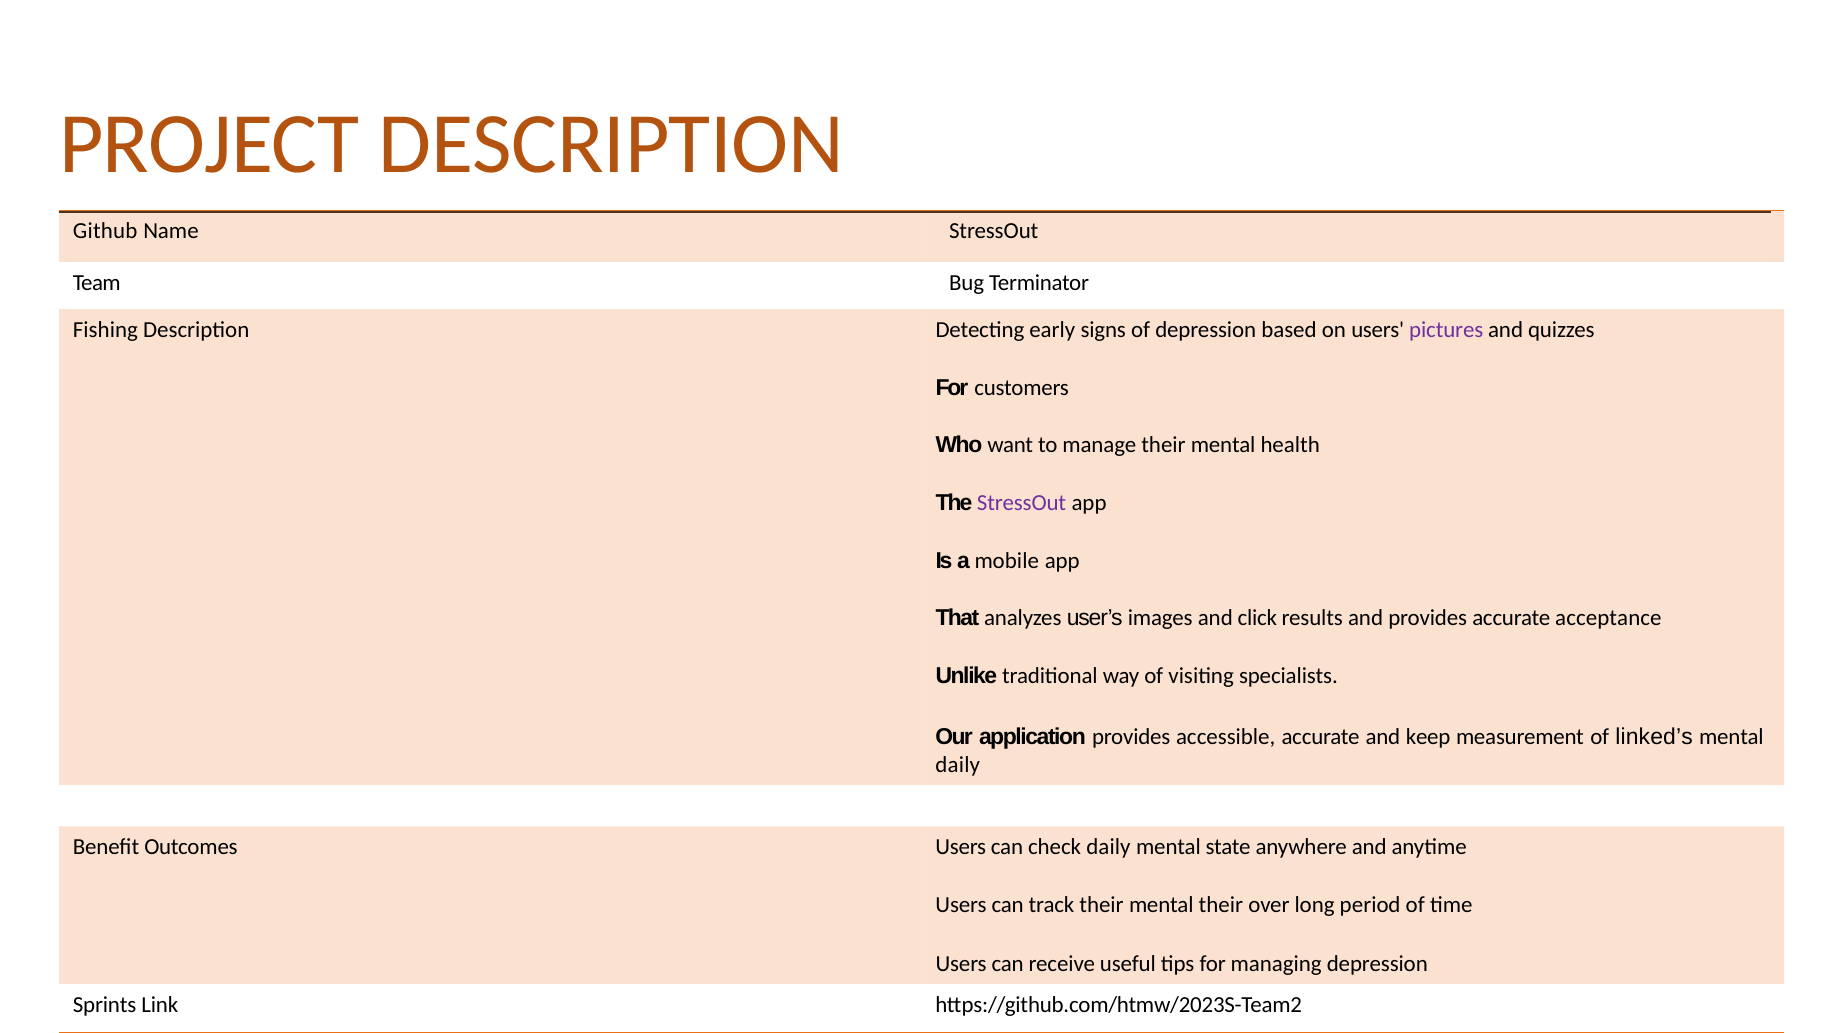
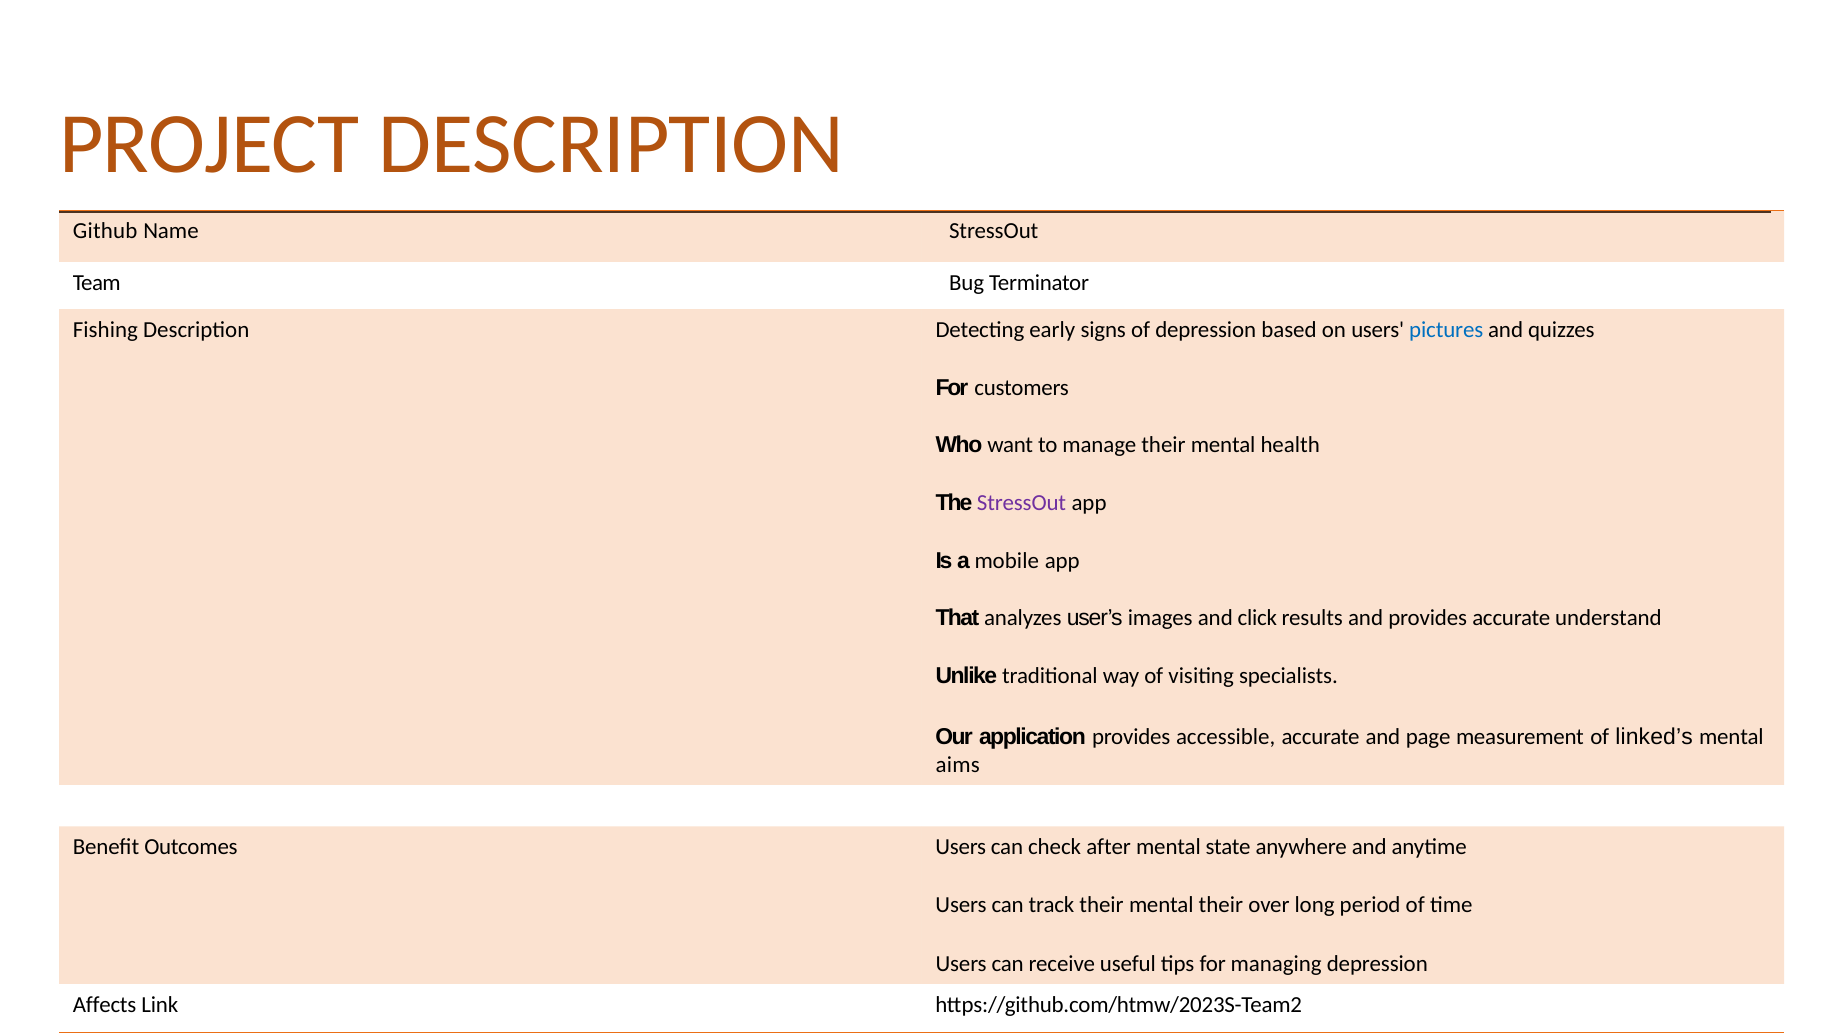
pictures colour: purple -> blue (1446, 330)
acceptance: acceptance -> understand (1608, 618)
keep: keep -> page (1428, 737)
daily: daily -> aims (958, 764)
check daily: daily -> after (1109, 847)
Sprints: Sprints -> Affects (105, 1005)
